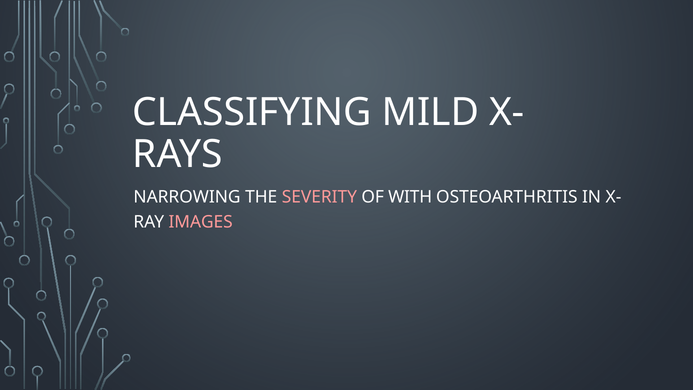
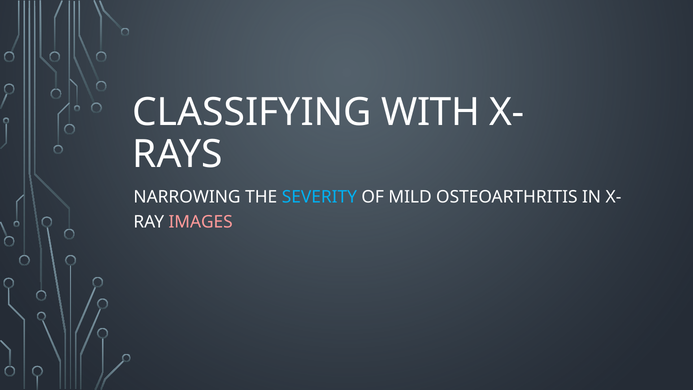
MILD: MILD -> WITH (431, 112)
SEVERITY colour: pink -> light blue (319, 197)
WITH: WITH -> MILD (410, 197)
